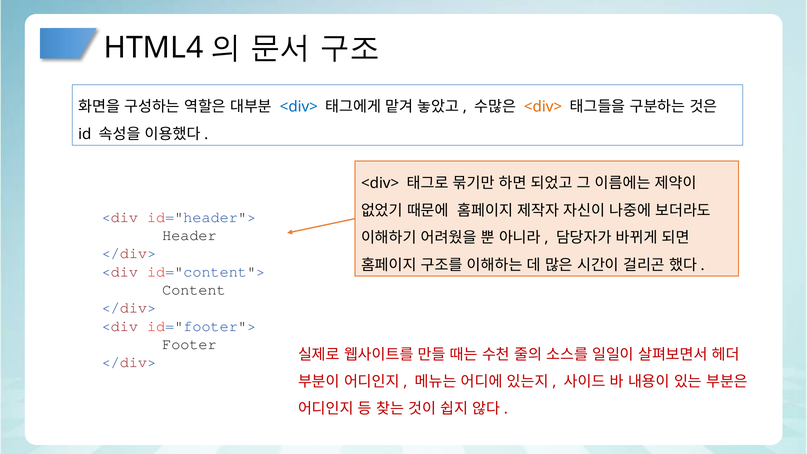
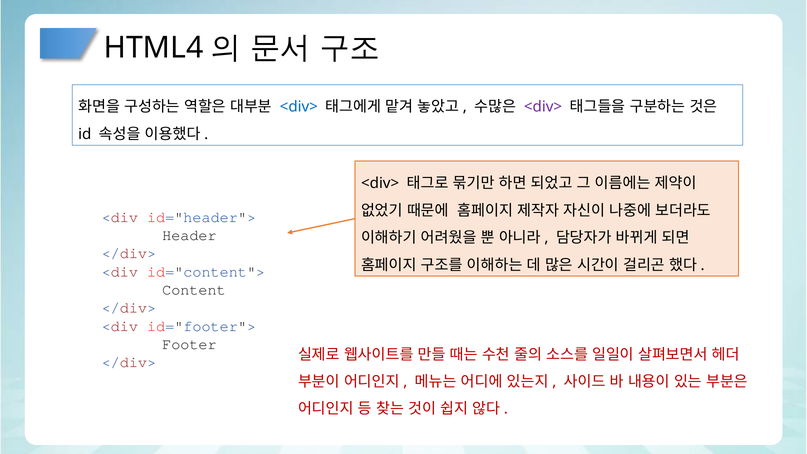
<div> colour: orange -> purple (543, 107)
